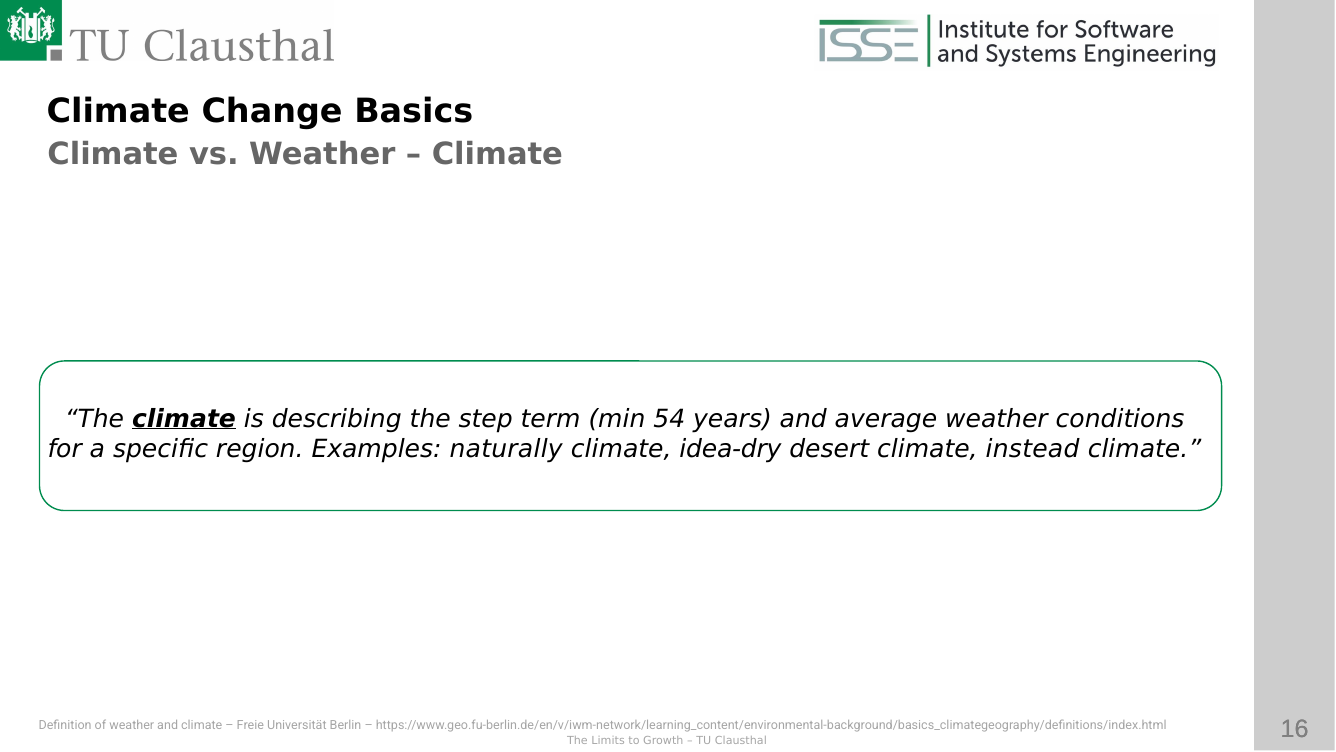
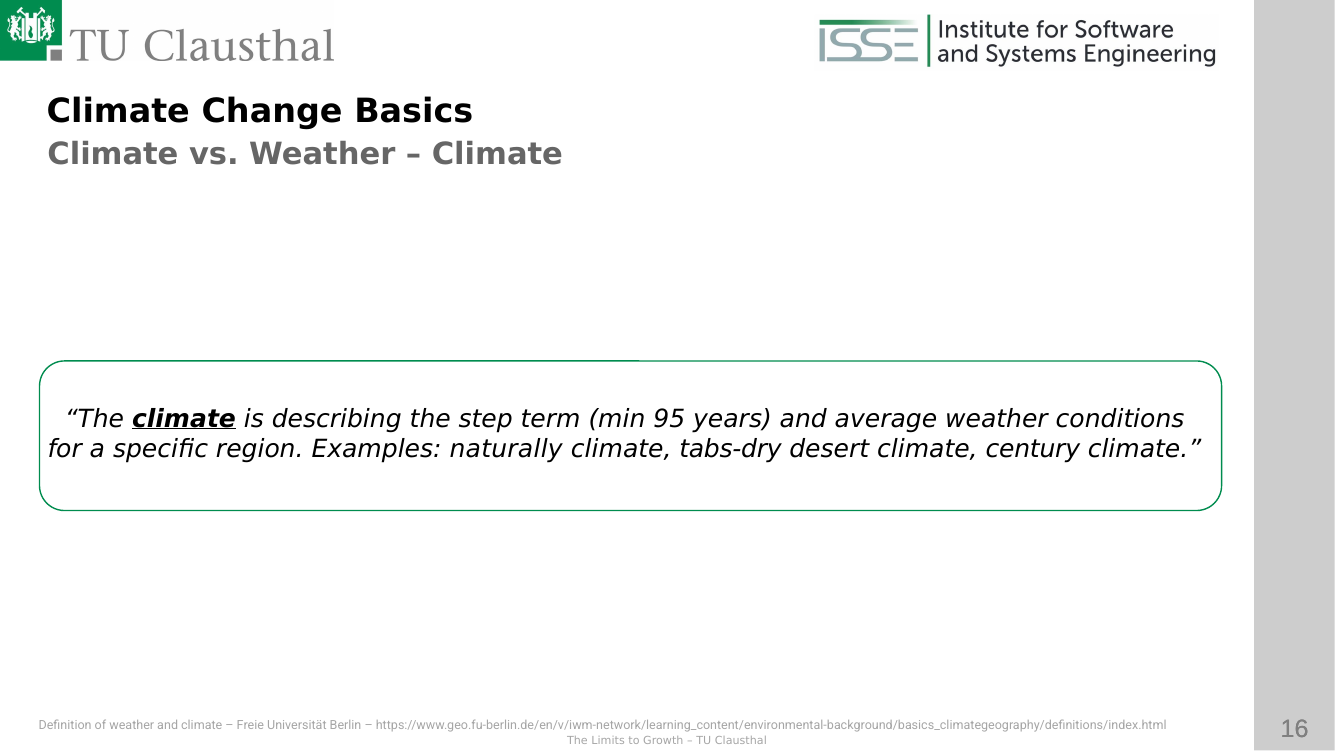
54: 54 -> 95 (669, 419)
idea-dry: idea-dry -> tabs-dry (730, 449)
instead: instead -> century (1033, 449)
